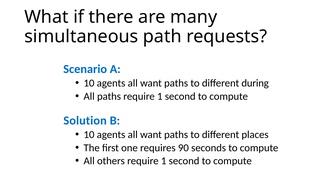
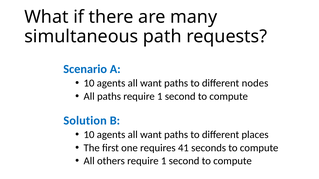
during: during -> nodes (255, 83)
90: 90 -> 41 (183, 148)
